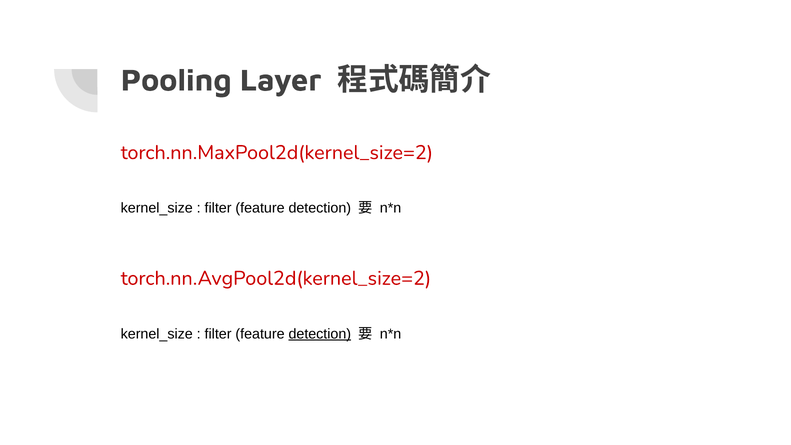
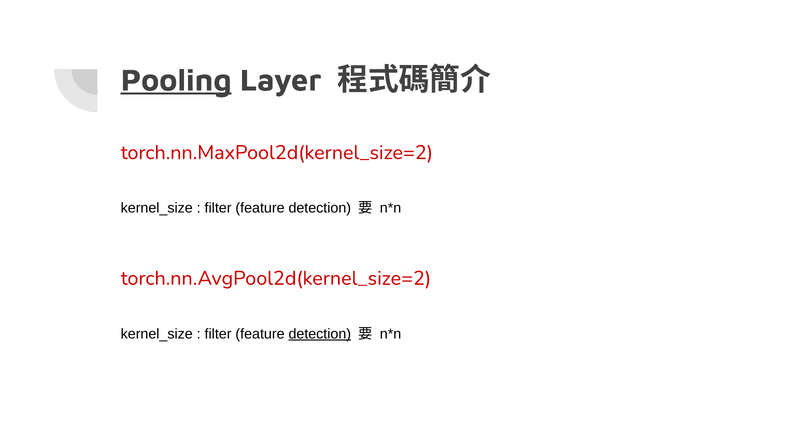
Pooling underline: none -> present (176, 80)
